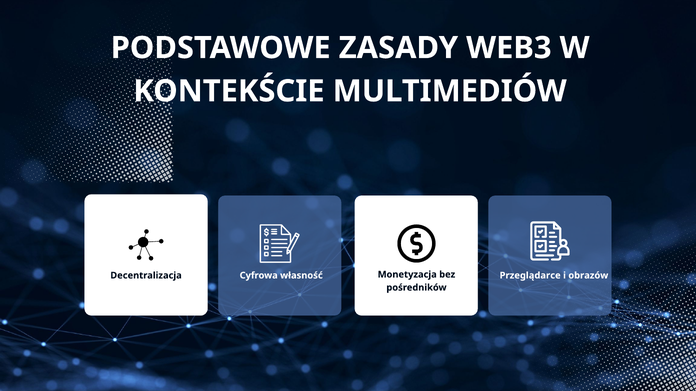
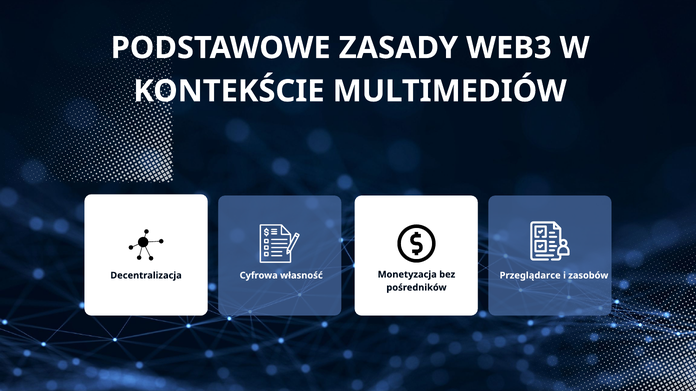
obrazów: obrazów -> zasobów (588, 276)
